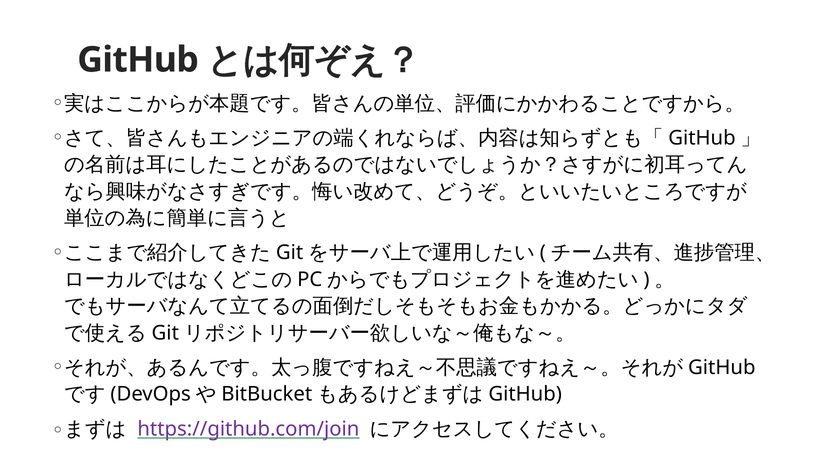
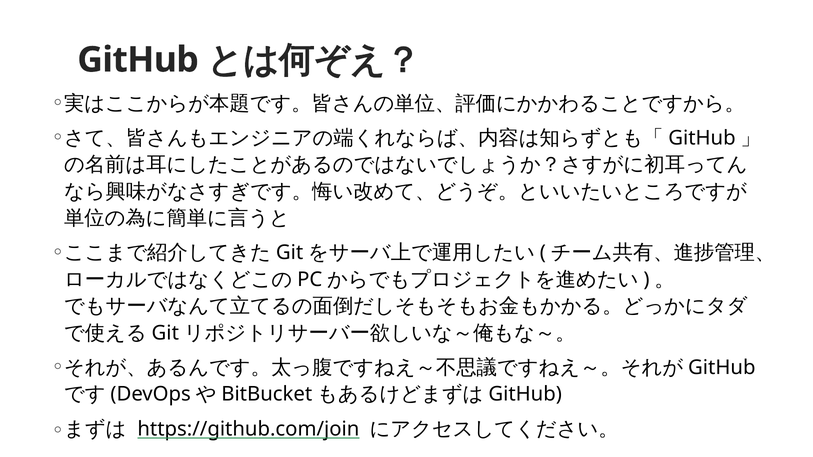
https://github.com/join colour: purple -> black (248, 429)
